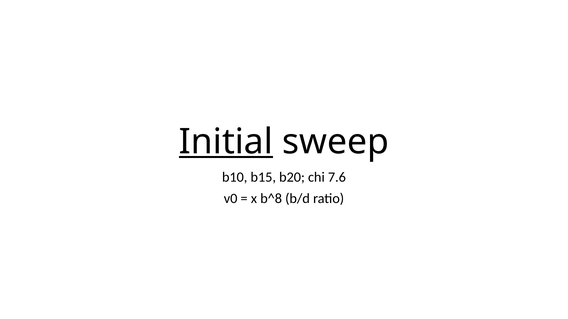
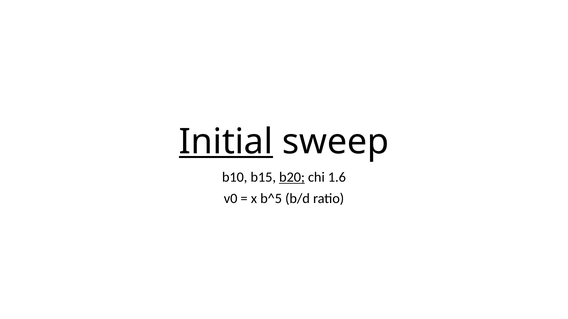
b20 underline: none -> present (292, 178)
7.6: 7.6 -> 1.6 (337, 178)
b^8: b^8 -> b^5 (271, 199)
